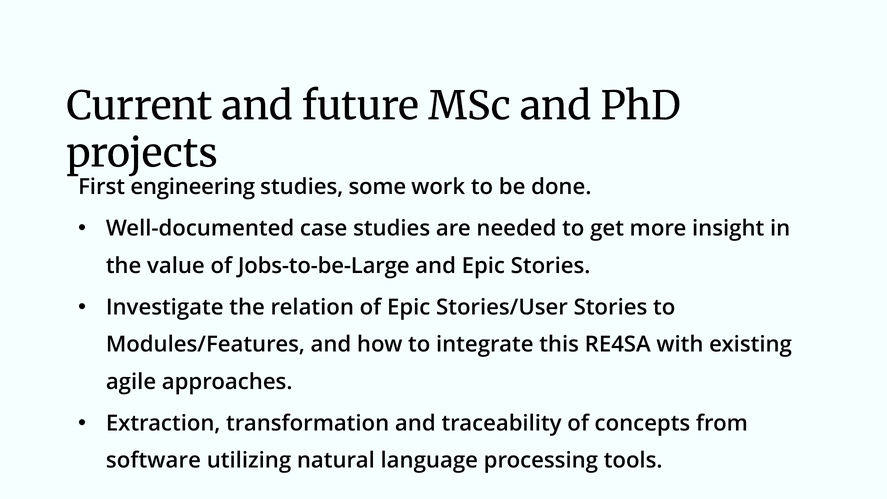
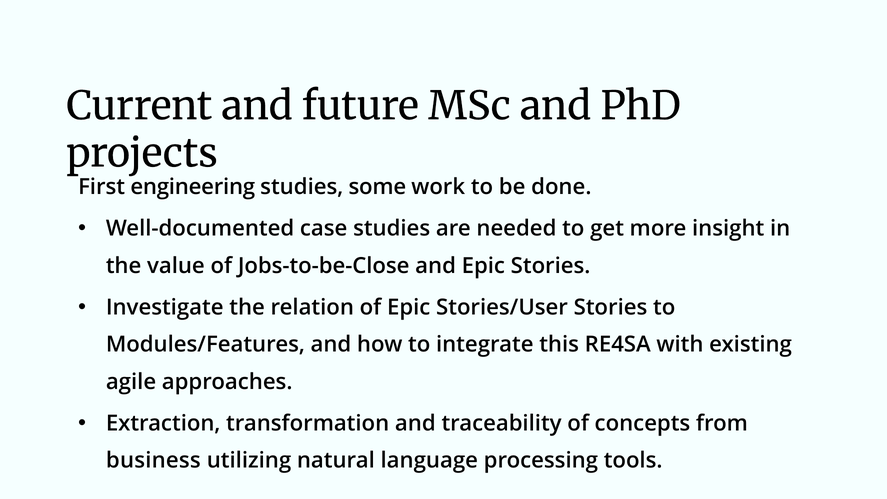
Jobs-to-be-Large: Jobs-to-be-Large -> Jobs-to-be-Close (324, 266)
software: software -> business (153, 461)
